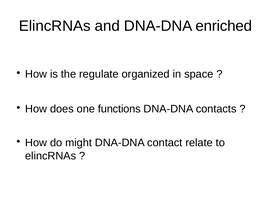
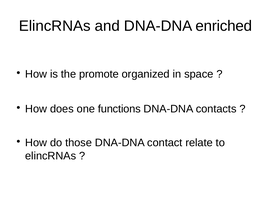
regulate: regulate -> promote (99, 74)
might: might -> those (79, 143)
